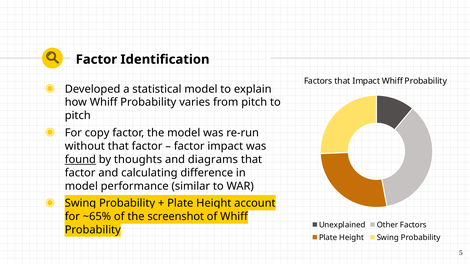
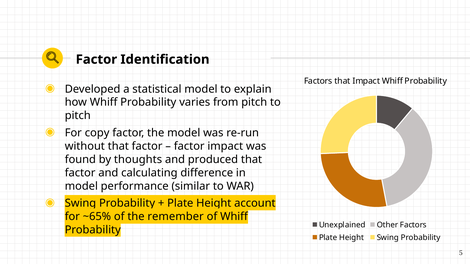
found underline: present -> none (80, 160)
diagrams: diagrams -> produced (213, 160)
screenshot: screenshot -> remember (176, 217)
